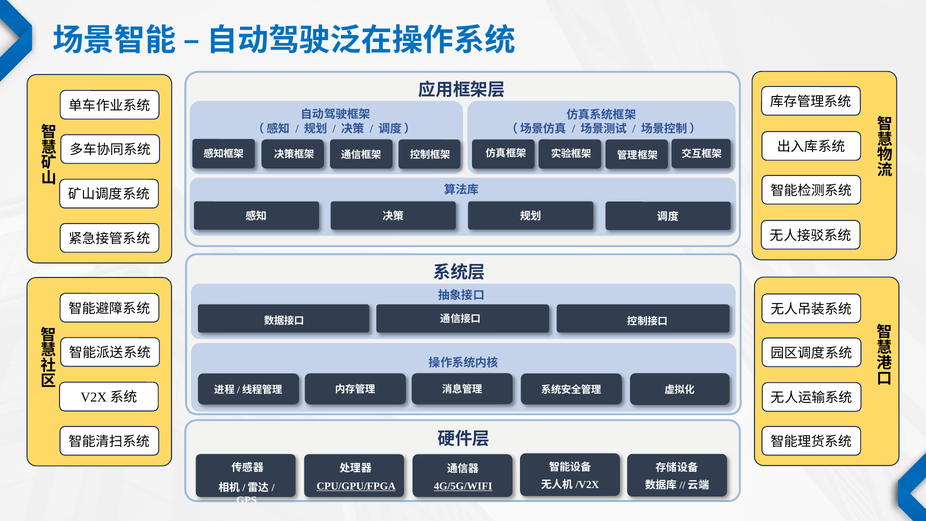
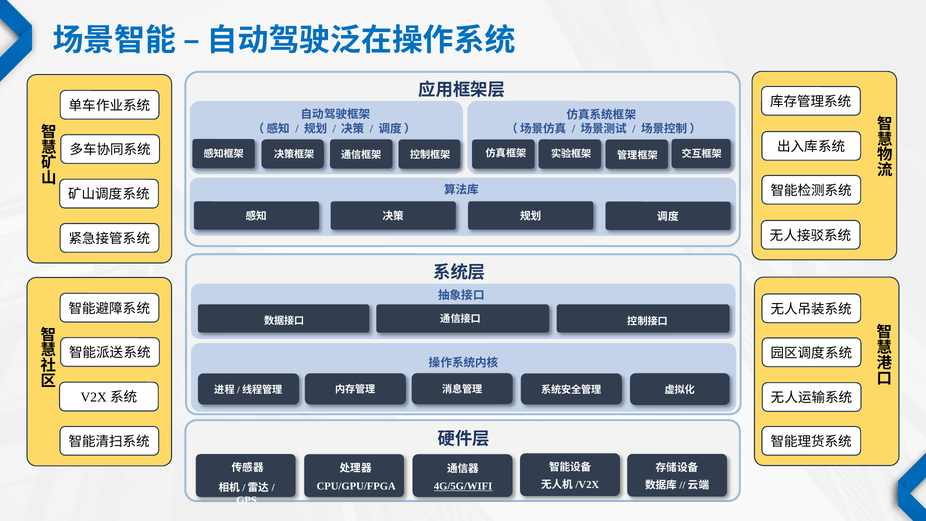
CPU/GPU/FPGA underline: present -> none (356, 486)
